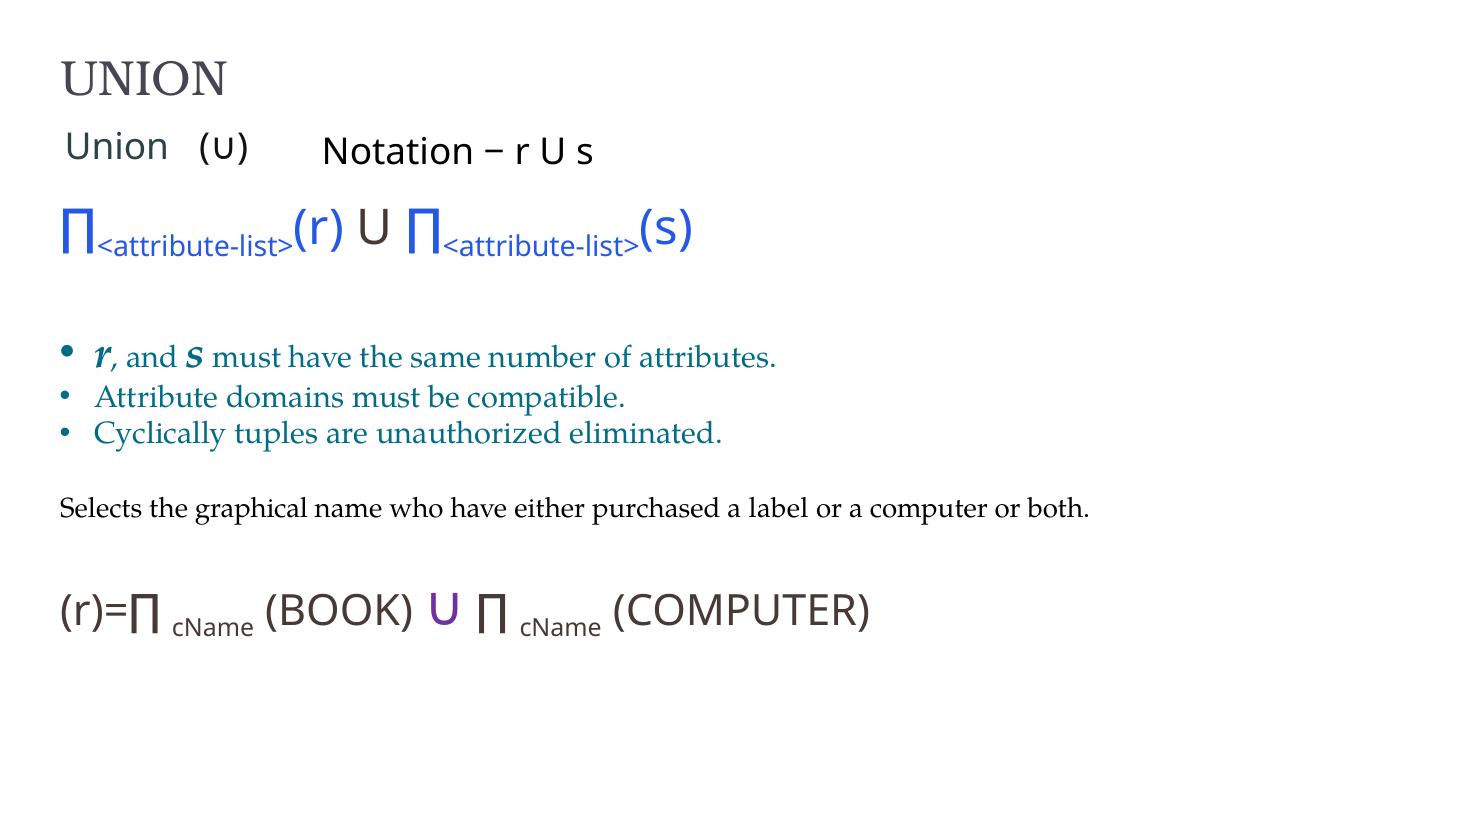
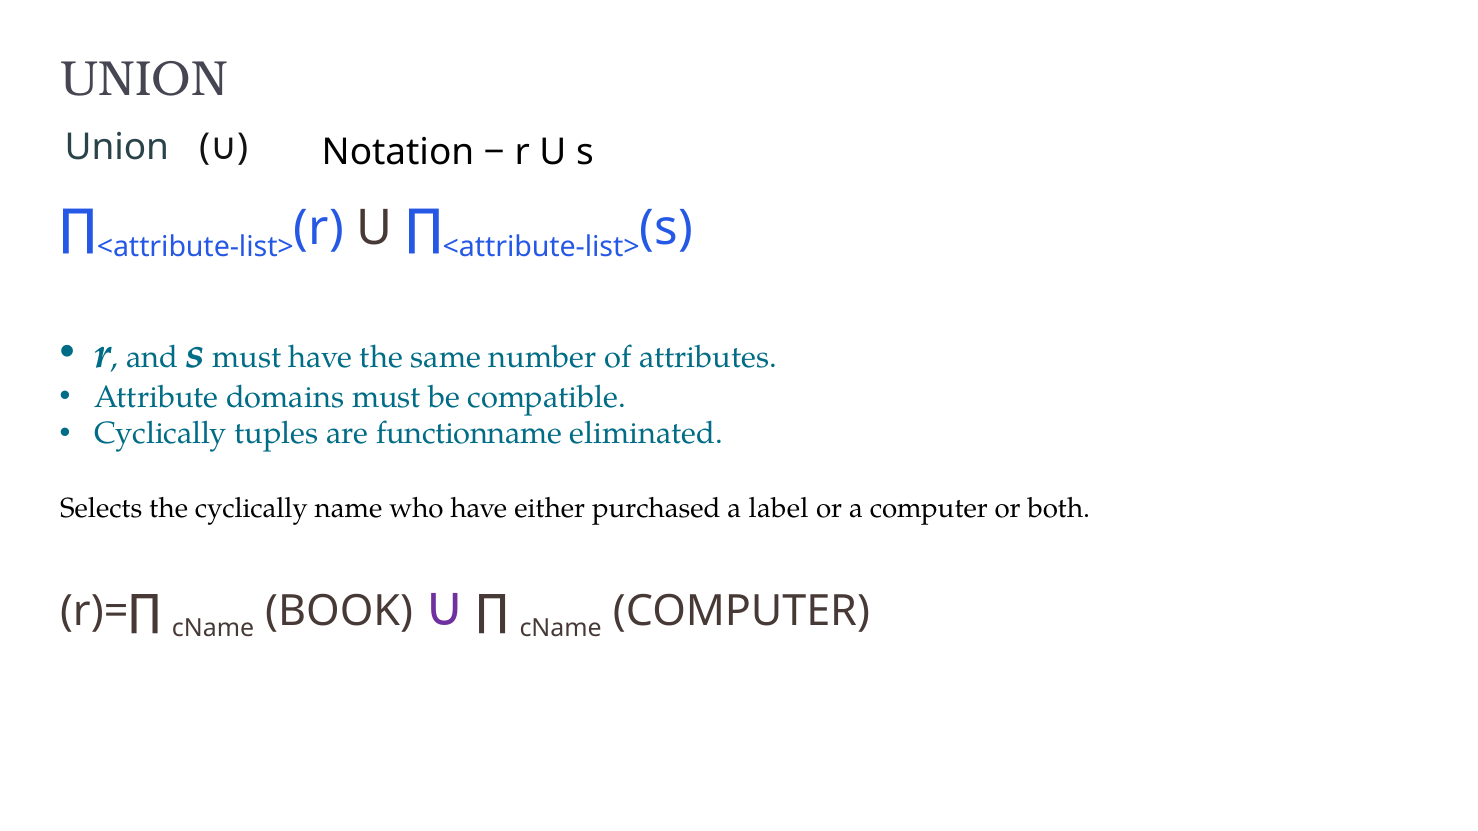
unauthorized: unauthorized -> functionname (469, 434)
the graphical: graphical -> cyclically (251, 508)
